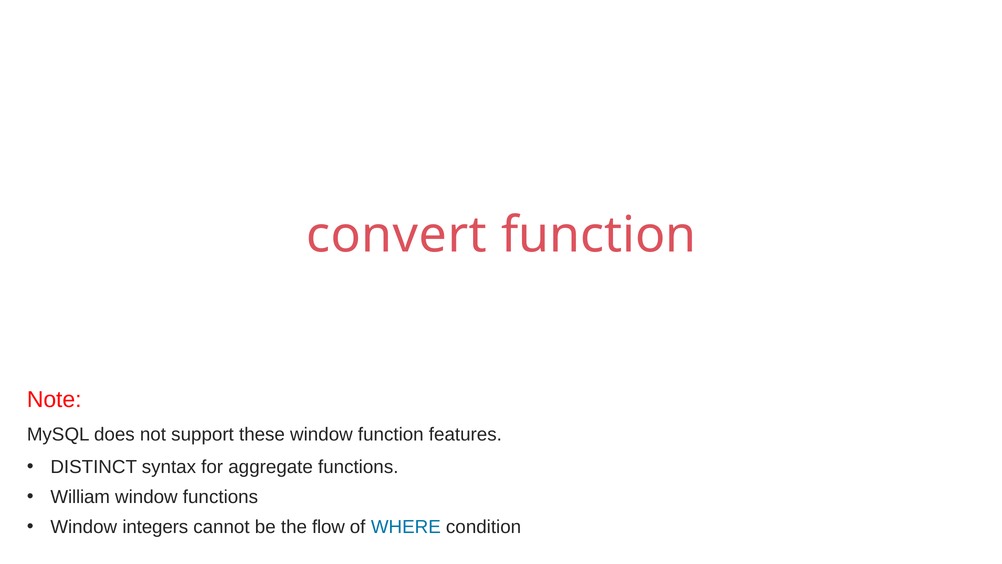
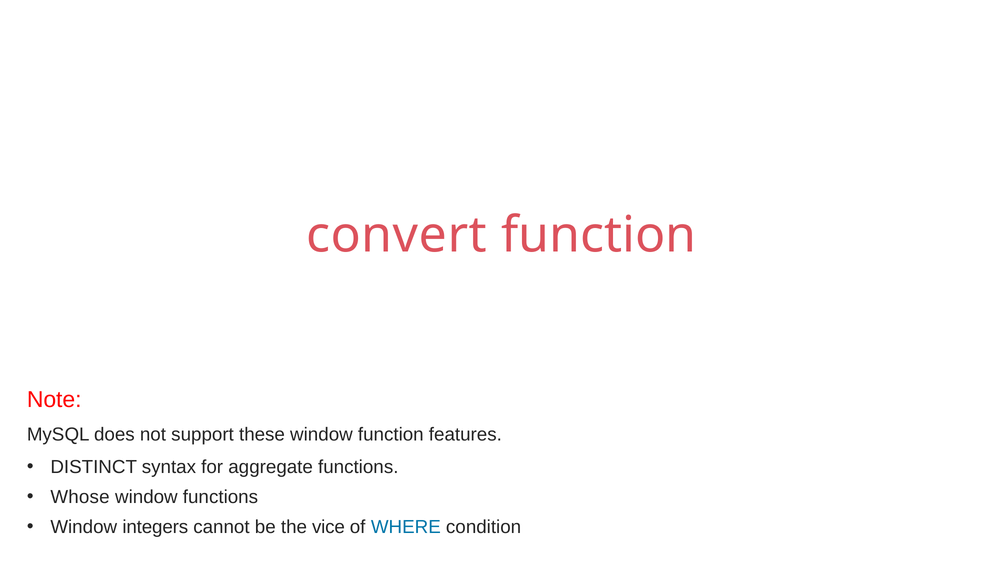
William: William -> Whose (80, 497)
flow: flow -> vice (328, 527)
